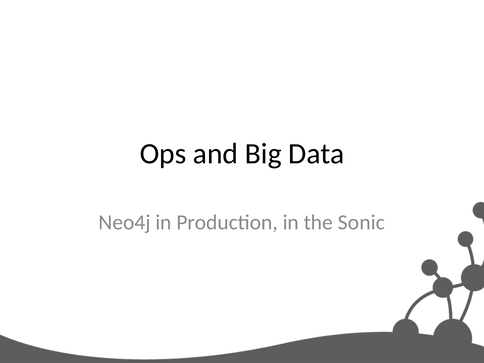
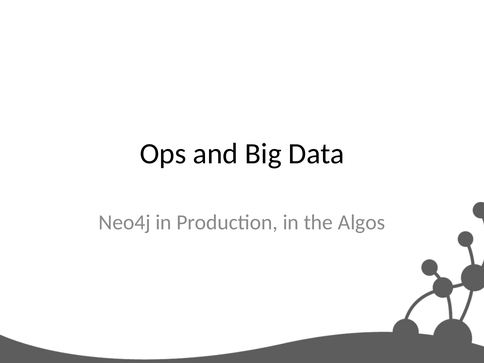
Sonic: Sonic -> Algos (362, 223)
